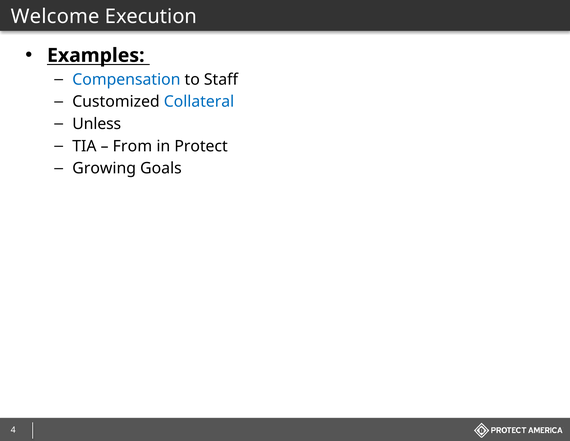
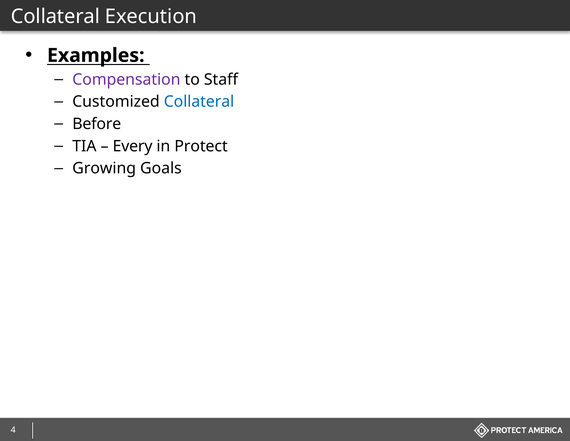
Welcome: Welcome -> Collateral (55, 16)
Compensation colour: blue -> purple (126, 79)
Unless: Unless -> Before (97, 124)
From: From -> Every (133, 146)
